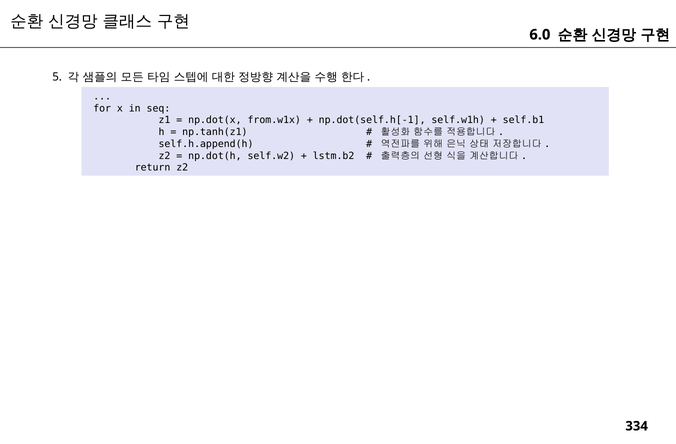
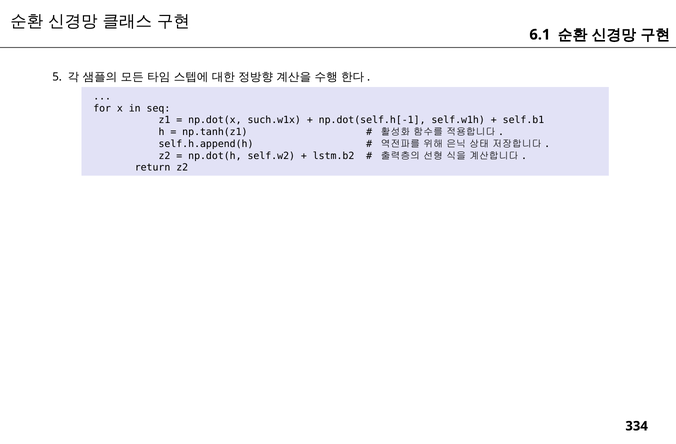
6.0: 6.0 -> 6.1 (540, 35)
from.w1x: from.w1x -> such.w1x (274, 120)
